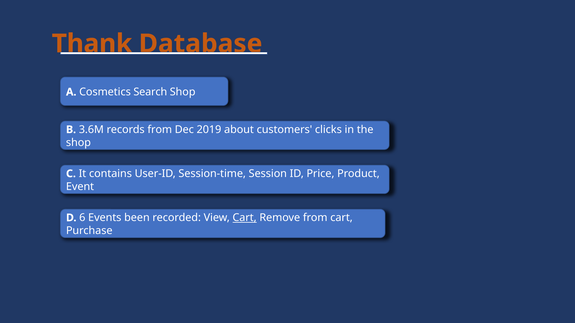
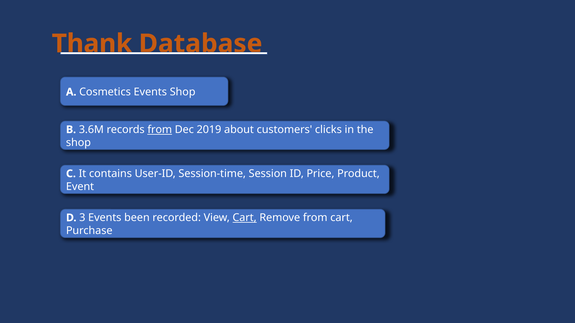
Cosmetics Search: Search -> Events (150, 92)
from underline: none -> present (160, 130)
6: 6 -> 3 (82, 218)
